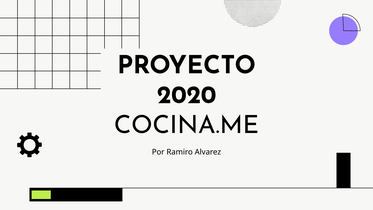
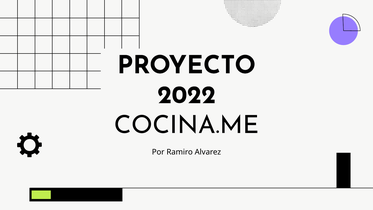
2020: 2020 -> 2022 (187, 95)
